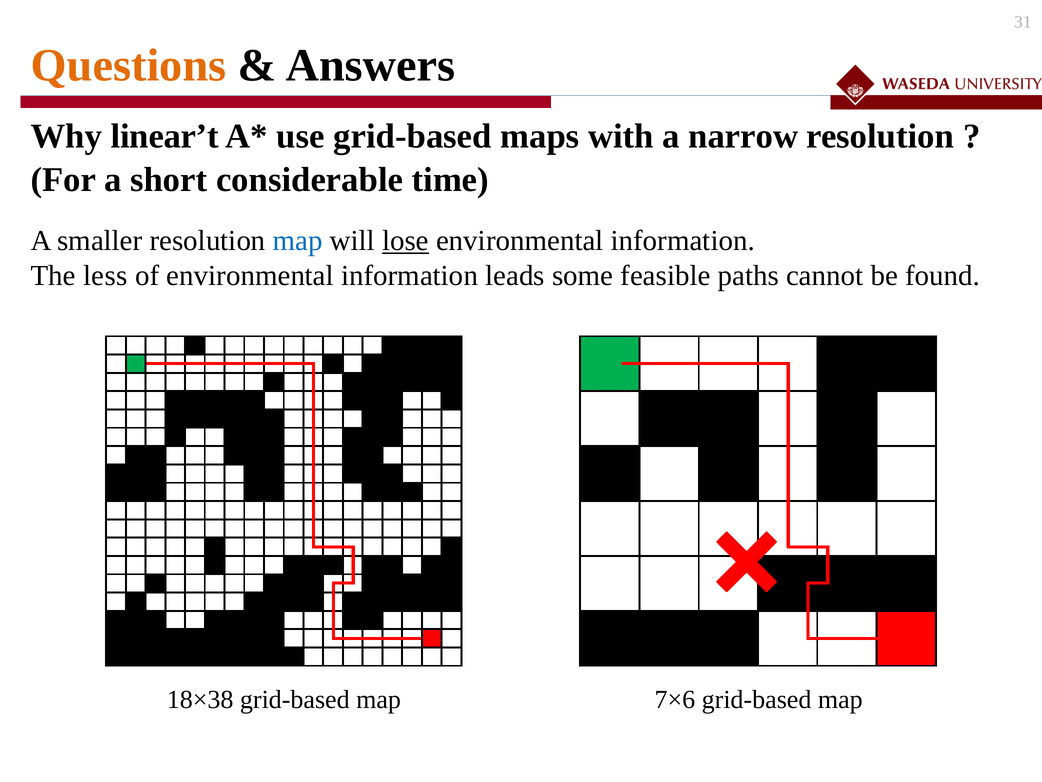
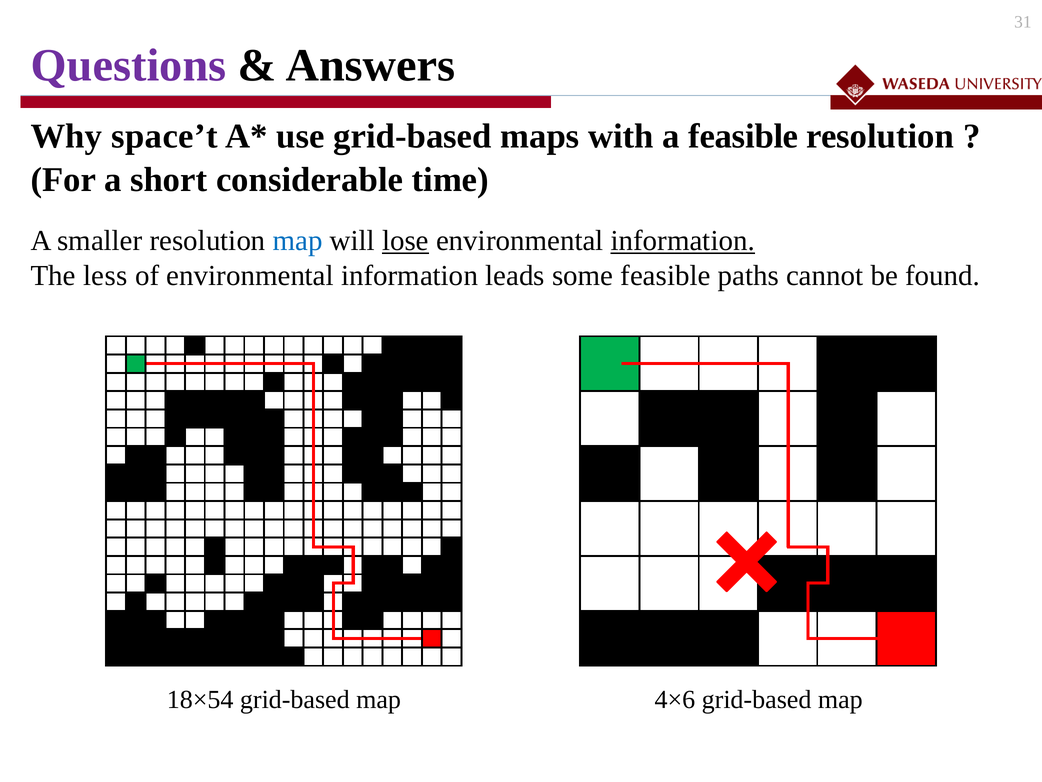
Questions colour: orange -> purple (129, 66)
linear’t: linear’t -> space’t (165, 136)
a narrow: narrow -> feasible (743, 136)
information underline: none -> present (683, 241)
18×38: 18×38 -> 18×54 (200, 699)
7×6: 7×6 -> 4×6 (675, 699)
